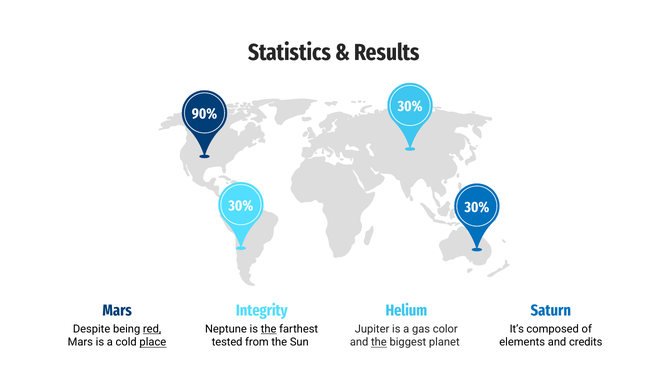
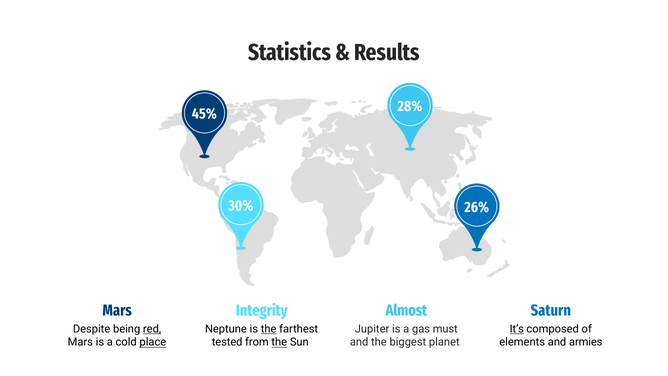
30%: 30% -> 28% (410, 106)
90%: 90% -> 45% (204, 114)
30%: 30% -> 26% (477, 207)
Helium: Helium -> Almost (406, 310)
color: color -> must (445, 329)
It’s underline: none -> present (517, 329)
the underline: none -> present (279, 342)
the underline: present -> none (379, 342)
credits: credits -> armies (586, 342)
